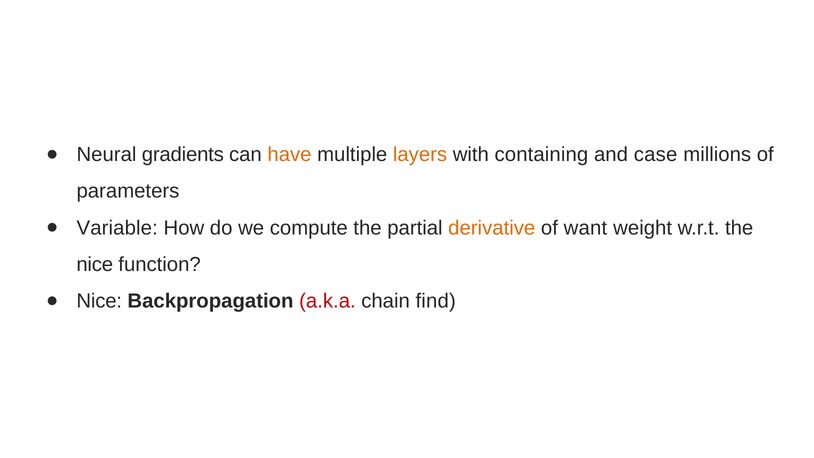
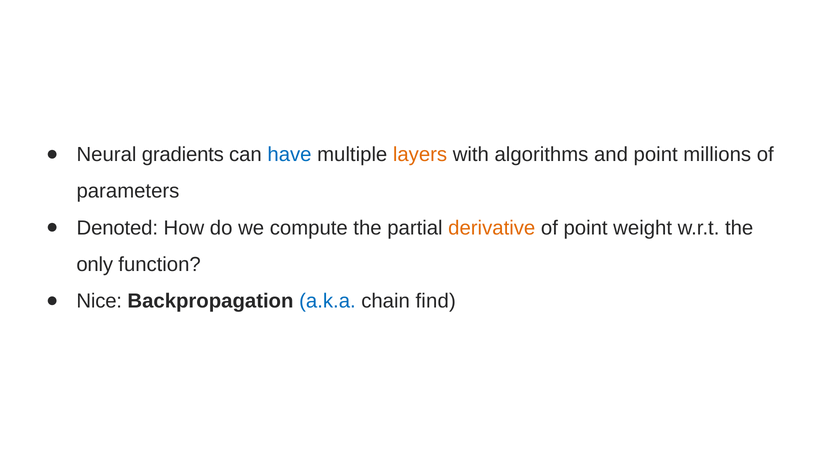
have colour: orange -> blue (290, 154)
containing: containing -> algorithms (541, 154)
and case: case -> point (656, 154)
Variable: Variable -> Denoted (117, 228)
of want: want -> point (586, 228)
nice: nice -> only (95, 264)
a.k.a colour: red -> blue (327, 301)
